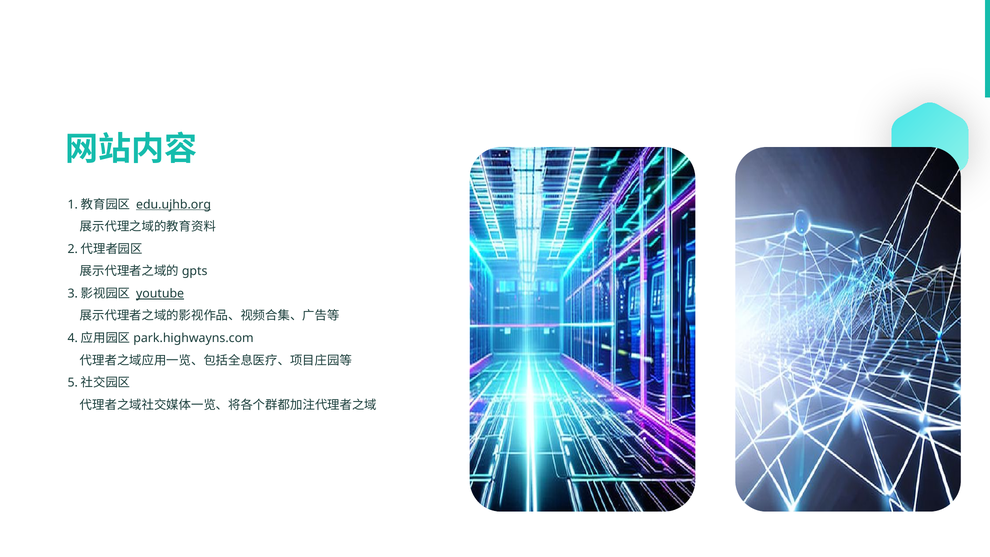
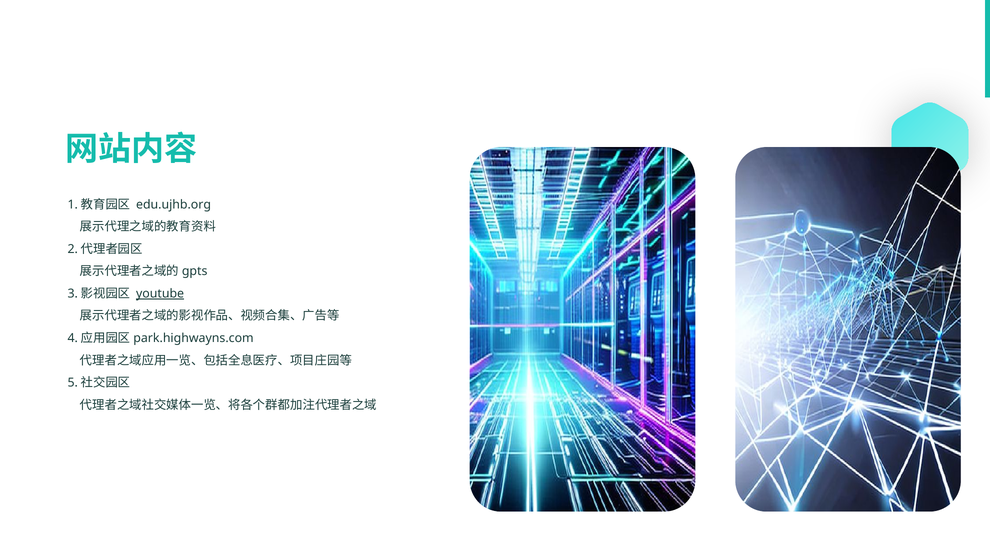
edu.ujhb.org underline: present -> none (174, 204)
